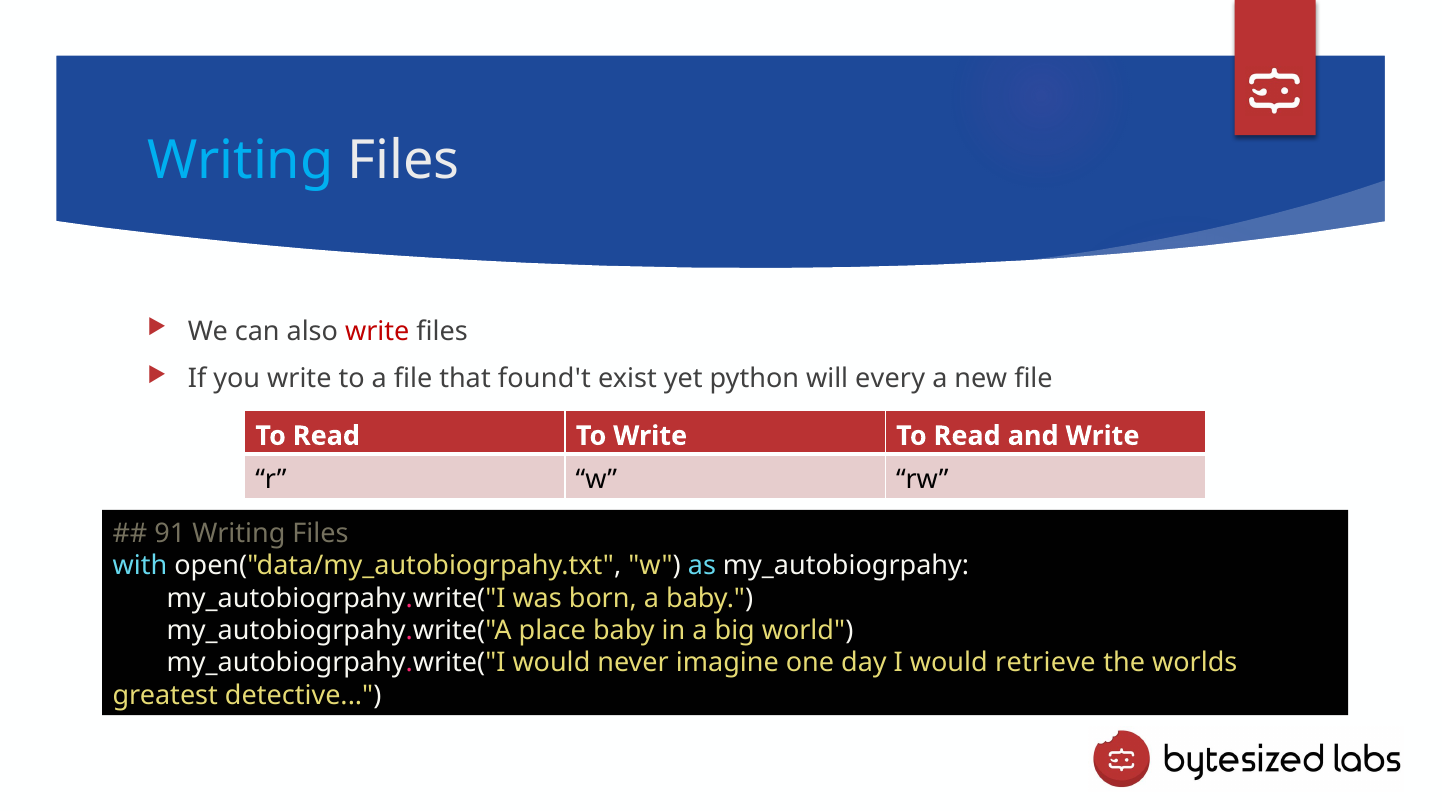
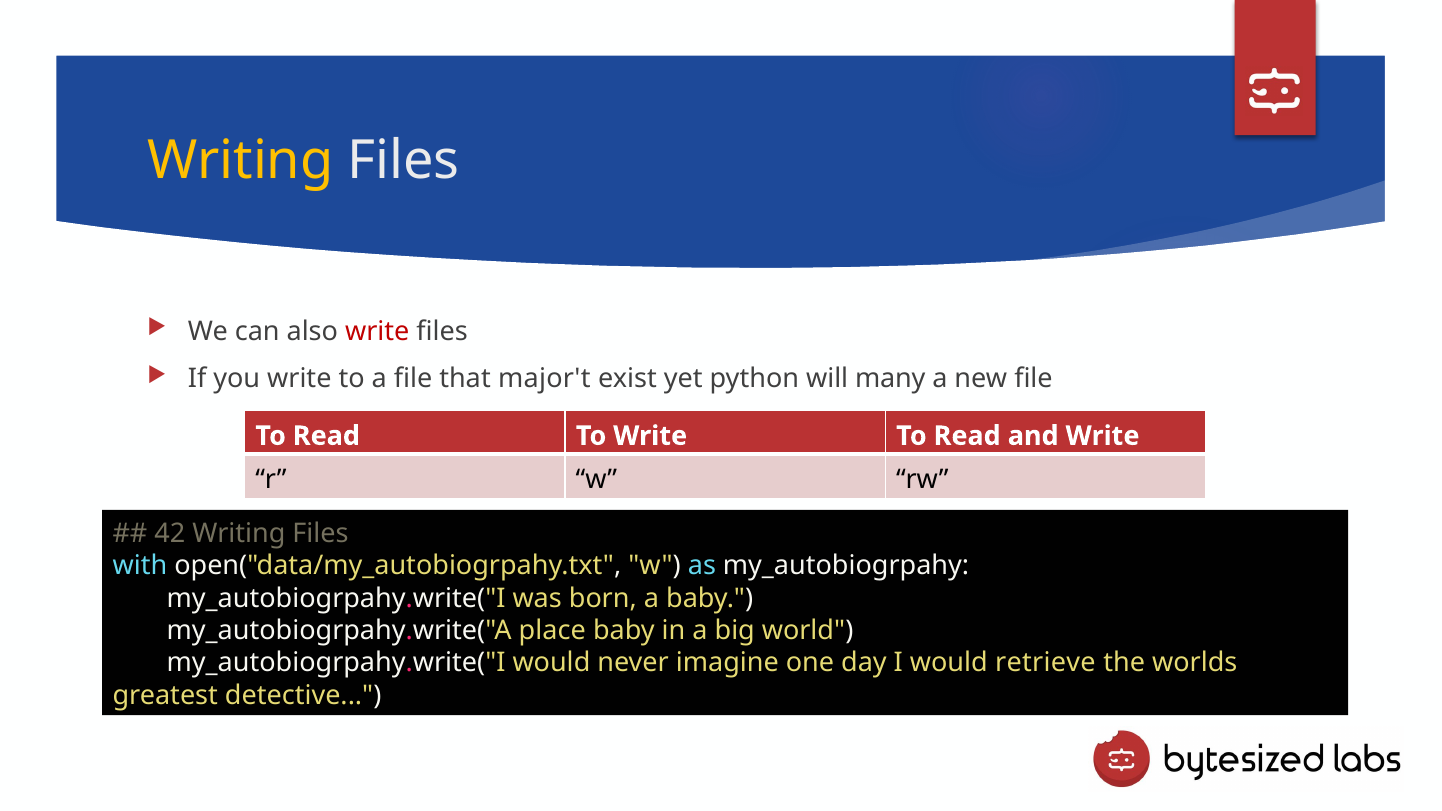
Writing colour: light blue -> yellow (240, 161)
found't: found't -> major't (544, 379)
every: every -> many (890, 379)
91: 91 -> 42 (170, 533)
